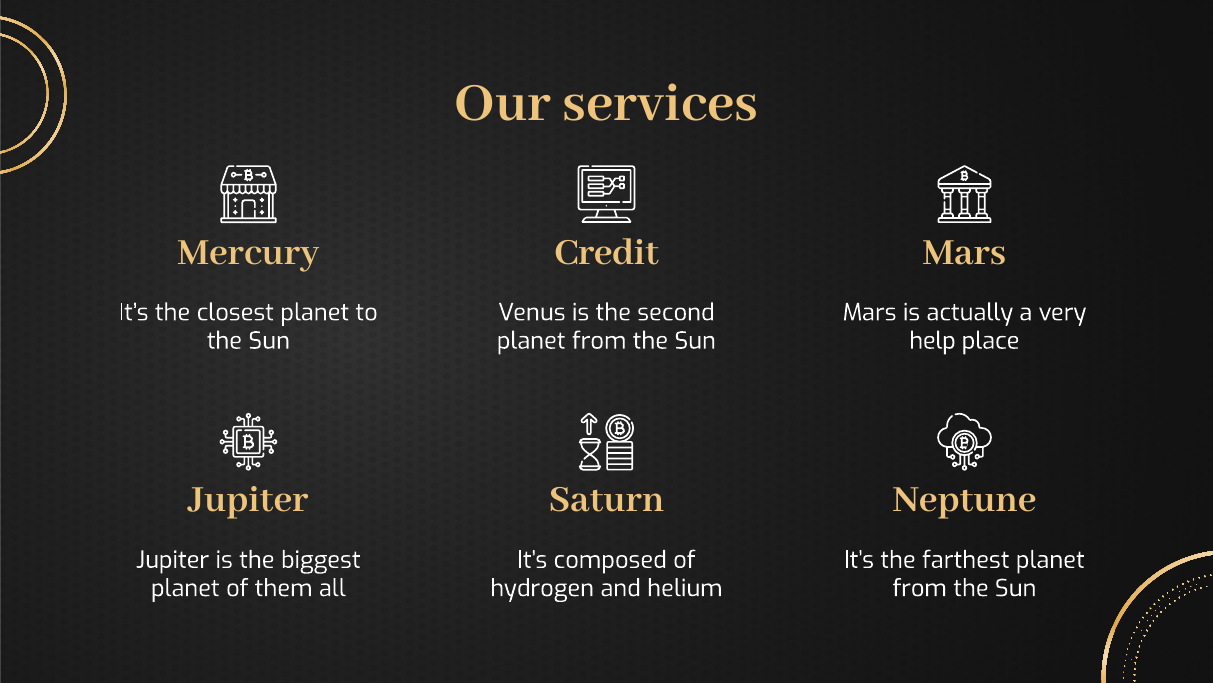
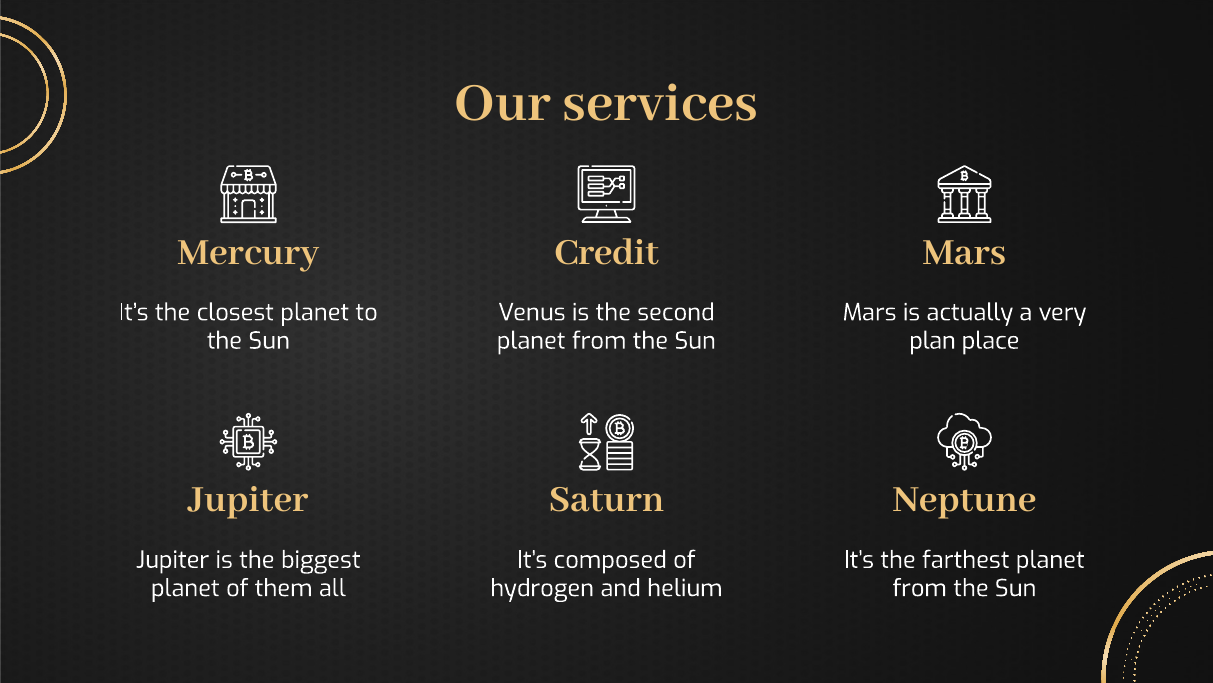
help: help -> plan (933, 341)
